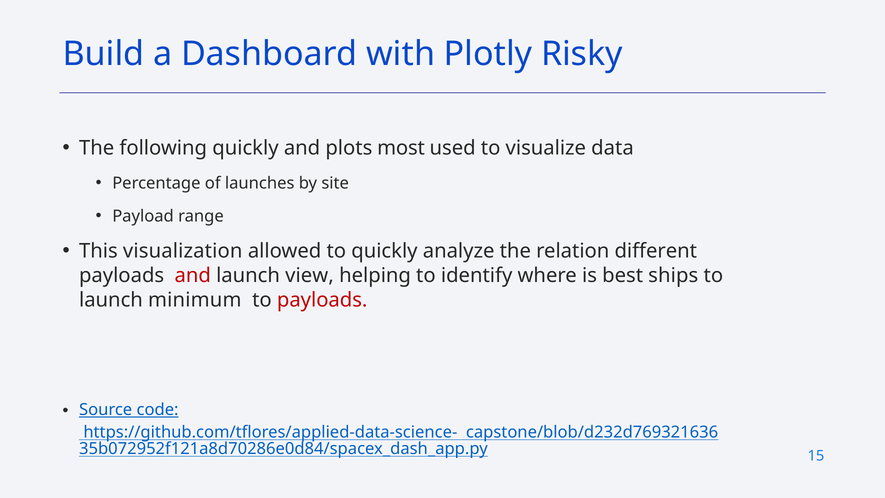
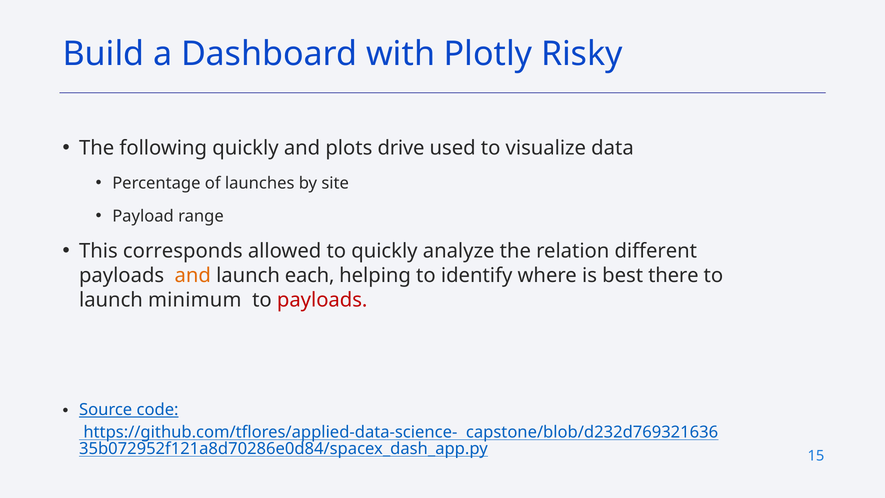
most: most -> drive (401, 148)
visualization: visualization -> corresponds (183, 251)
and colour: red -> orange (193, 275)
view: view -> each (310, 275)
ships: ships -> there (673, 275)
